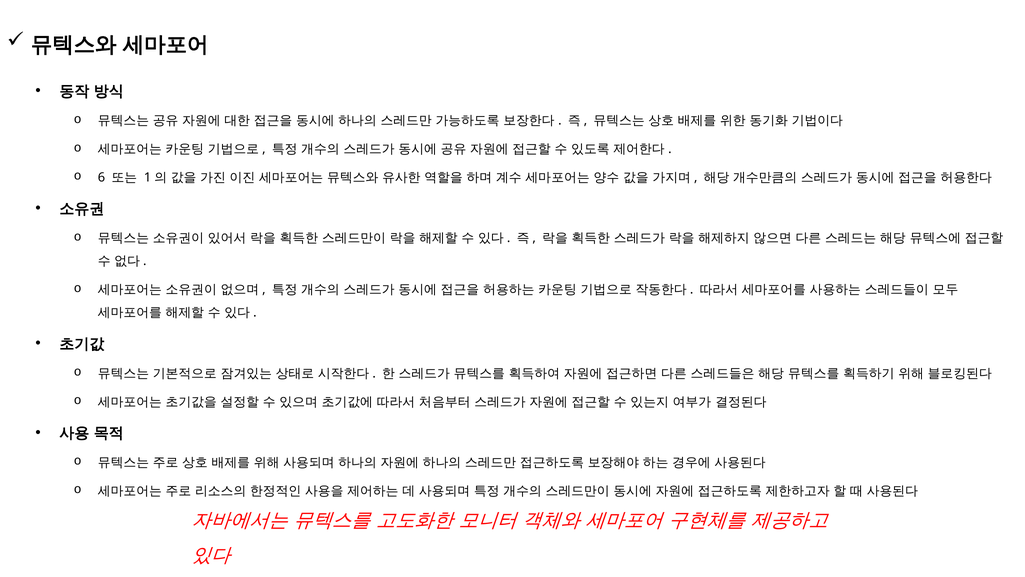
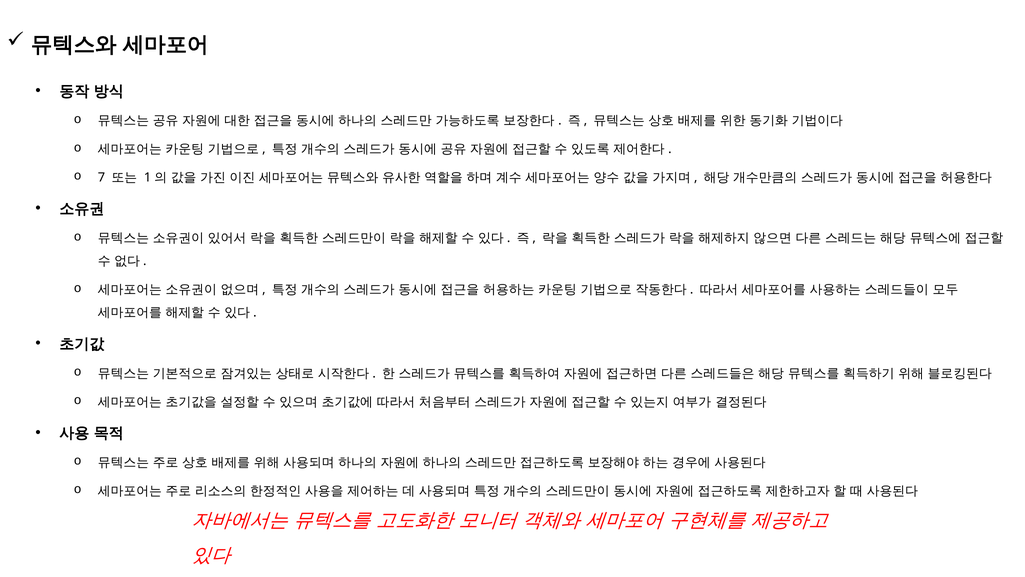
6: 6 -> 7 (102, 177)
